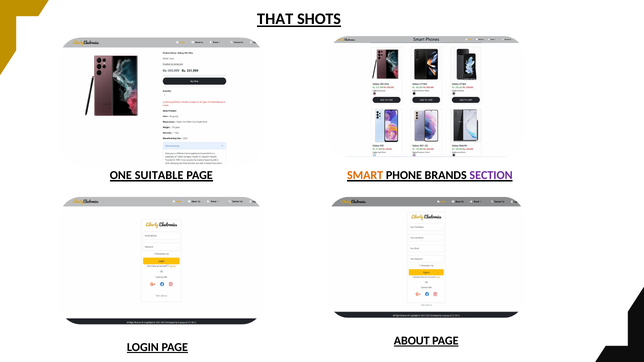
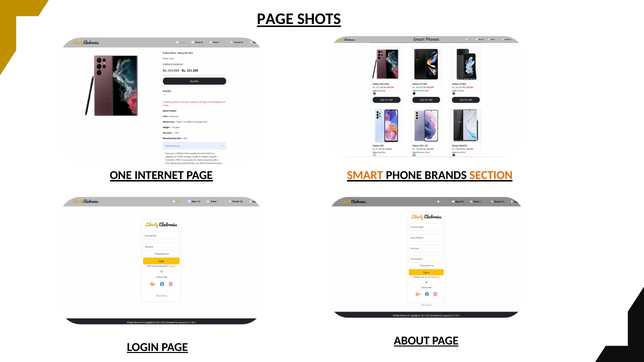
THAT: THAT -> PAGE (275, 19)
SUITABLE: SUITABLE -> INTERNET (159, 176)
SECTION colour: purple -> orange (491, 176)
